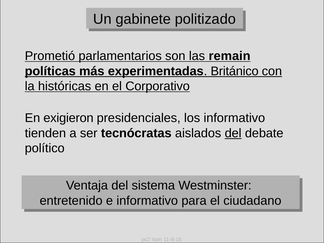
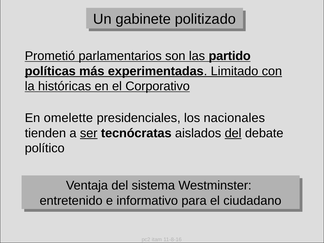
remain: remain -> partido (230, 56)
Británico: Británico -> Limitado (235, 71)
exigieron: exigieron -> omelette (68, 118)
los informativo: informativo -> nacionales (234, 118)
ser underline: none -> present (89, 133)
